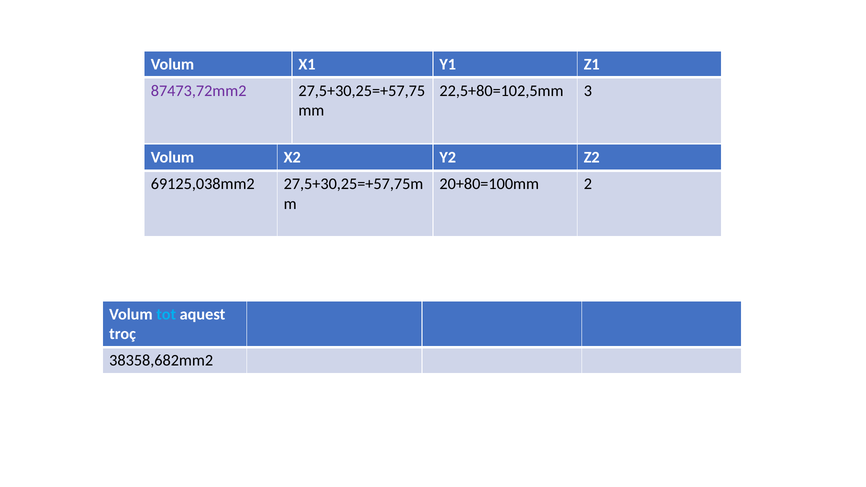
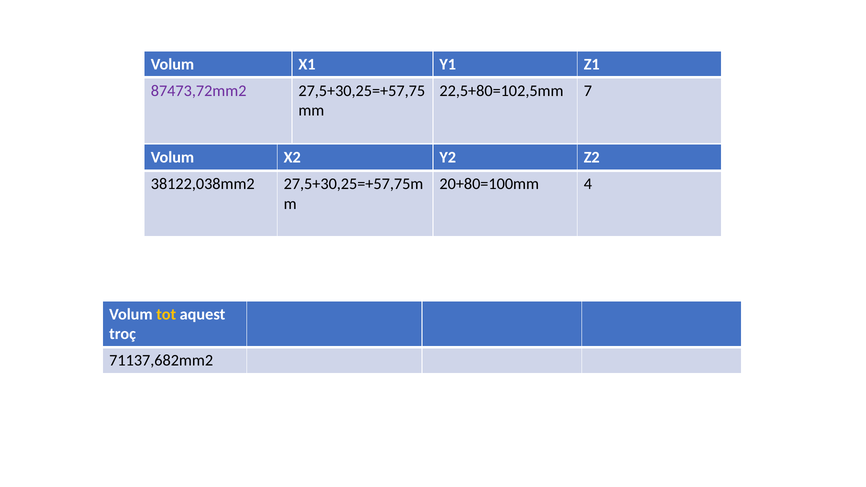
3: 3 -> 7 (588, 91)
69125,038mm2: 69125,038mm2 -> 38122,038mm2 (203, 184)
2: 2 -> 4 (588, 184)
tot colour: light blue -> yellow (166, 314)
38358,682mm2: 38358,682mm2 -> 71137,682mm2 (161, 361)
